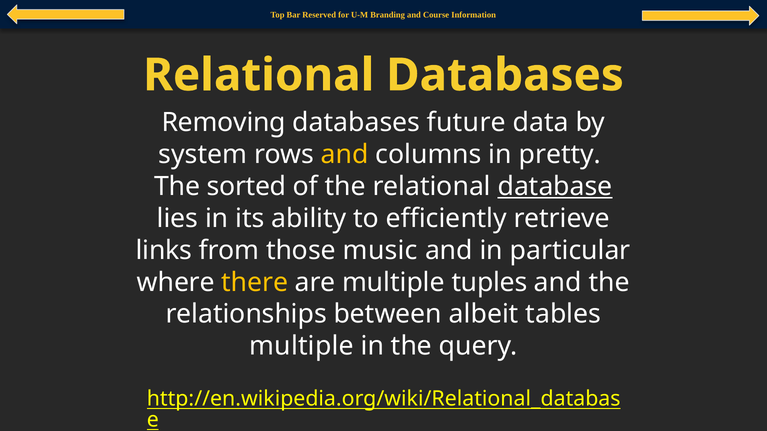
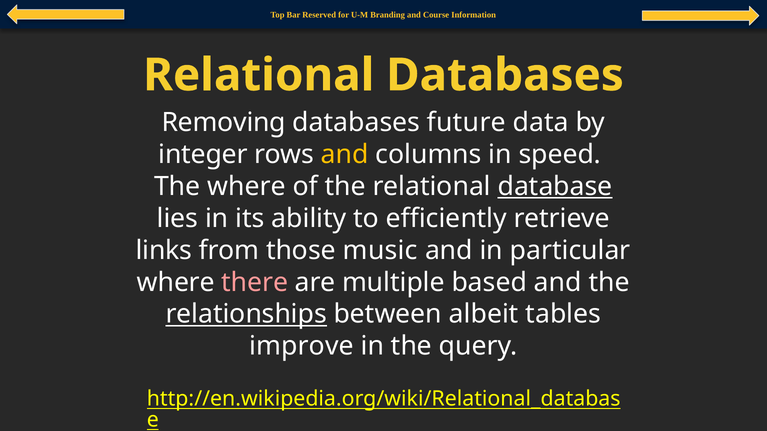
system: system -> integer (203, 155)
pretty: pretty -> speed (560, 155)
The sorted: sorted -> where (246, 187)
there colour: yellow -> pink (255, 283)
tuples: tuples -> based (489, 283)
relationships underline: none -> present (246, 314)
multiple: multiple -> improve (302, 346)
